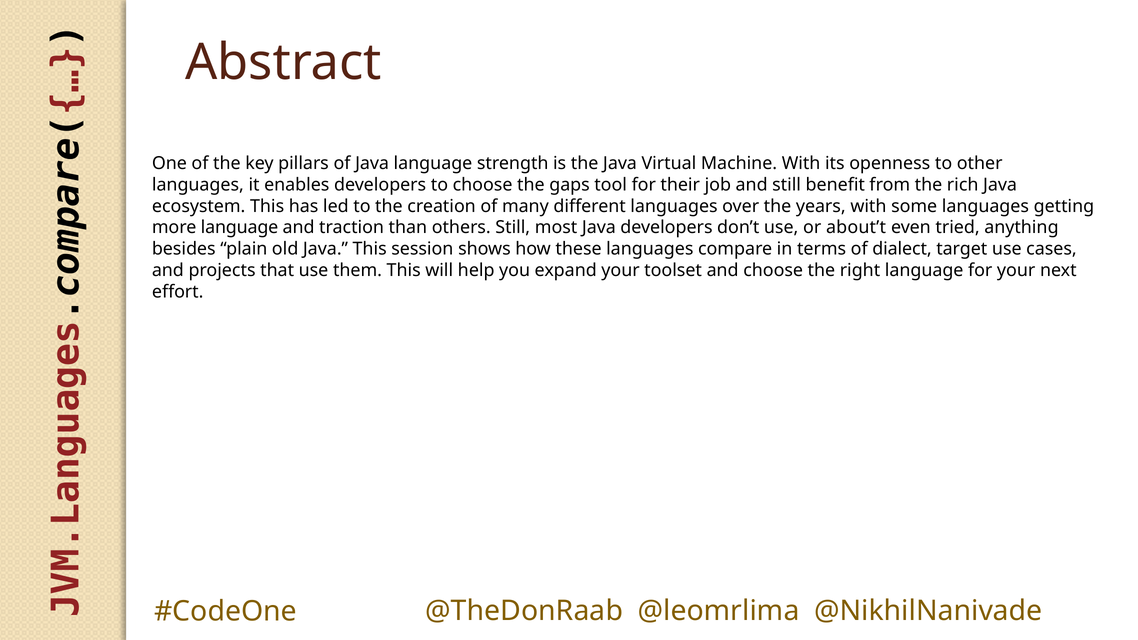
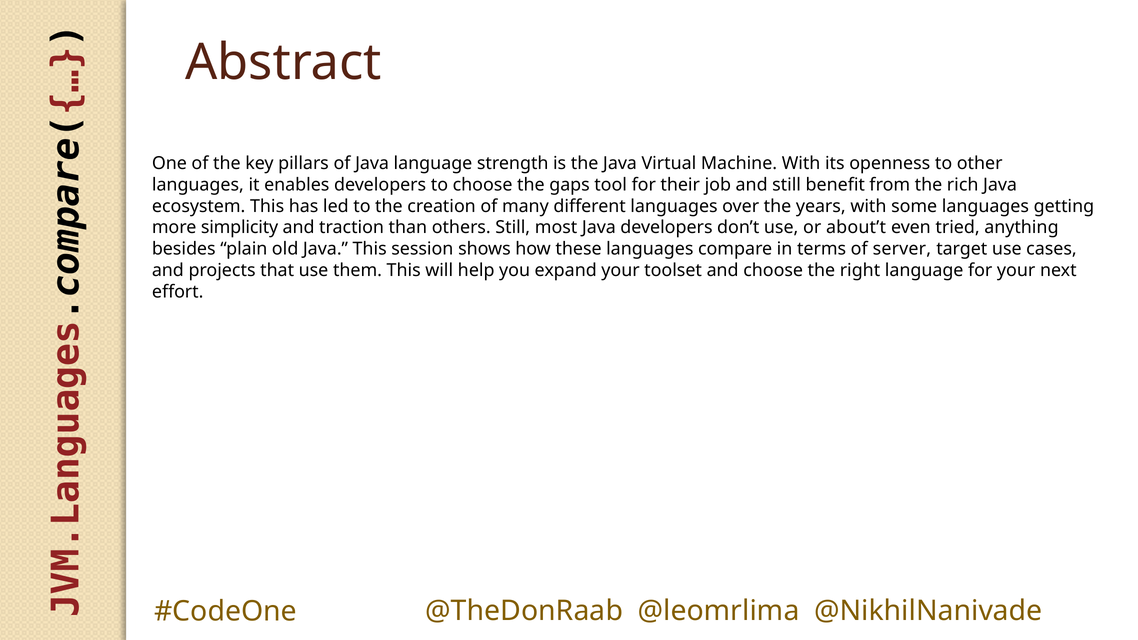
more language: language -> simplicity (240, 228)
dialect: dialect -> server (902, 249)
